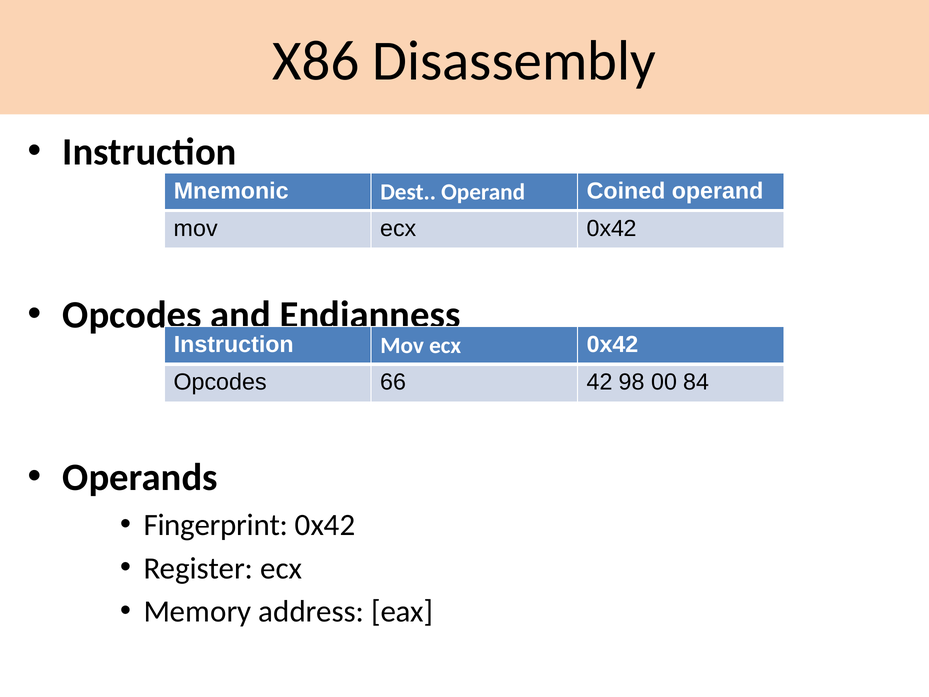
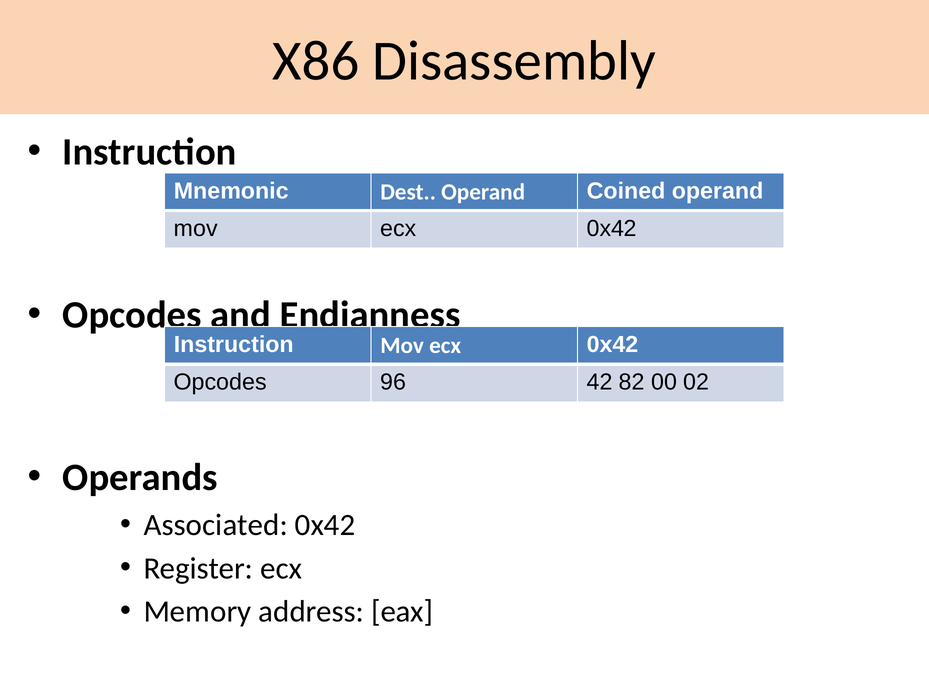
66: 66 -> 96 (393, 382)
98: 98 -> 82 (632, 382)
84: 84 -> 02 (696, 382)
Fingerprint: Fingerprint -> Associated (216, 525)
